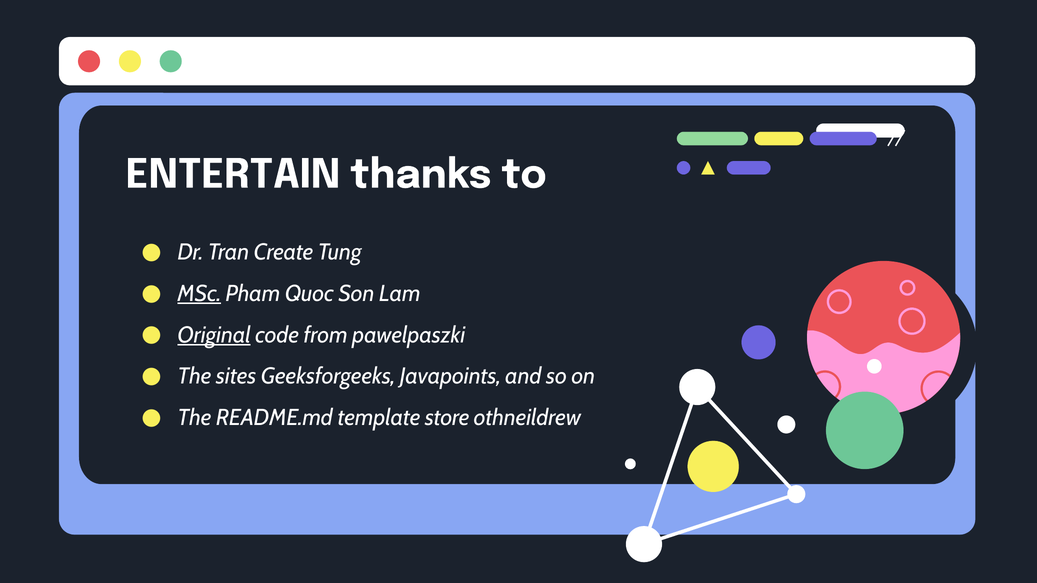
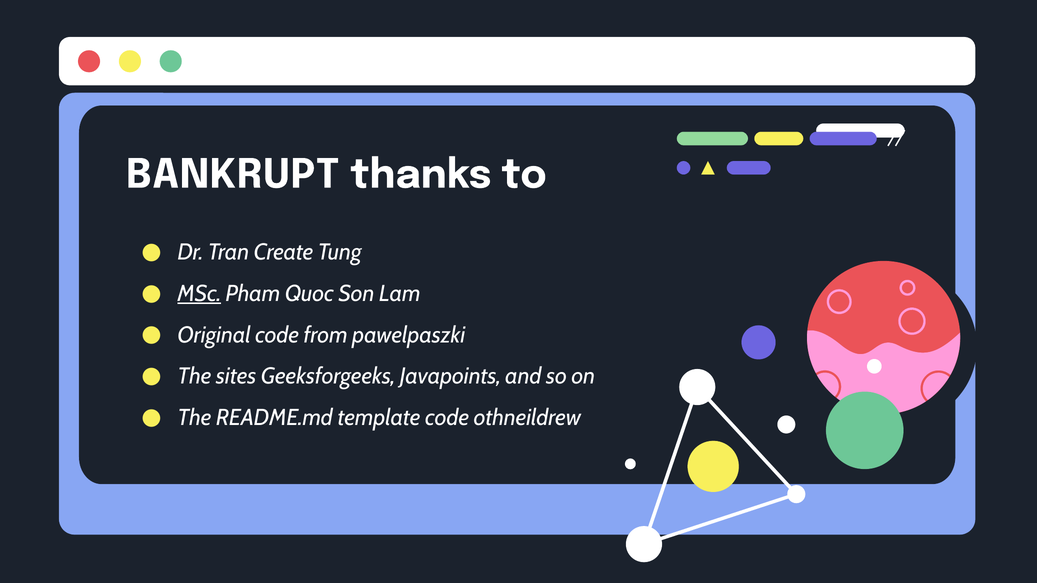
ENTERTAIN: ENTERTAIN -> BANKRUPT (233, 175)
Original underline: present -> none (214, 335)
template store: store -> code (447, 418)
